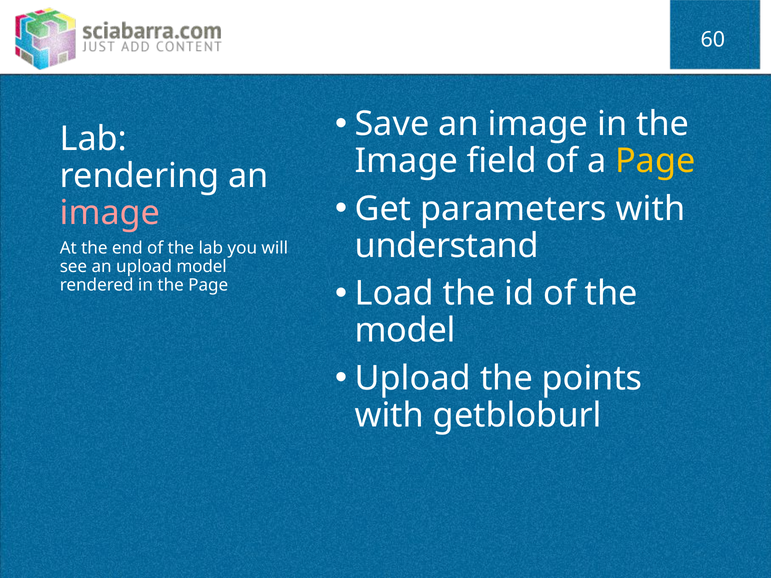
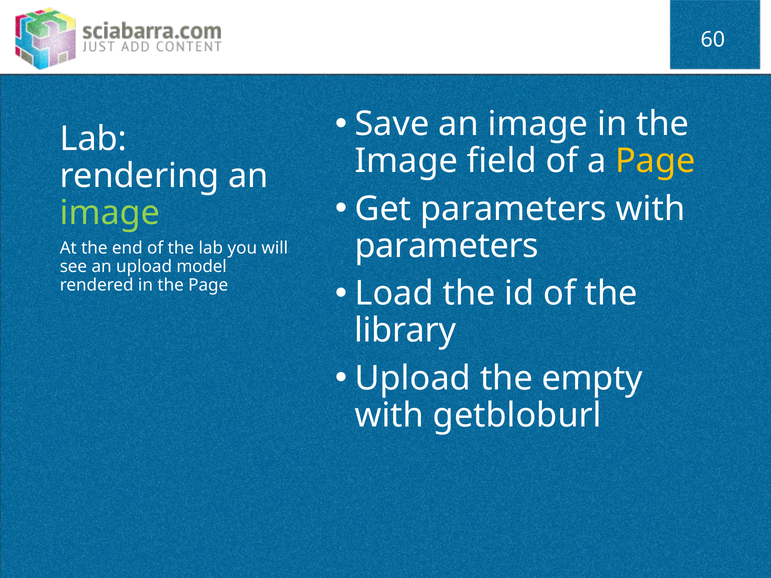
image colour: pink -> light green (110, 213)
understand: understand -> parameters (447, 246)
model: model -> library (405, 331)
points: points -> empty (592, 378)
